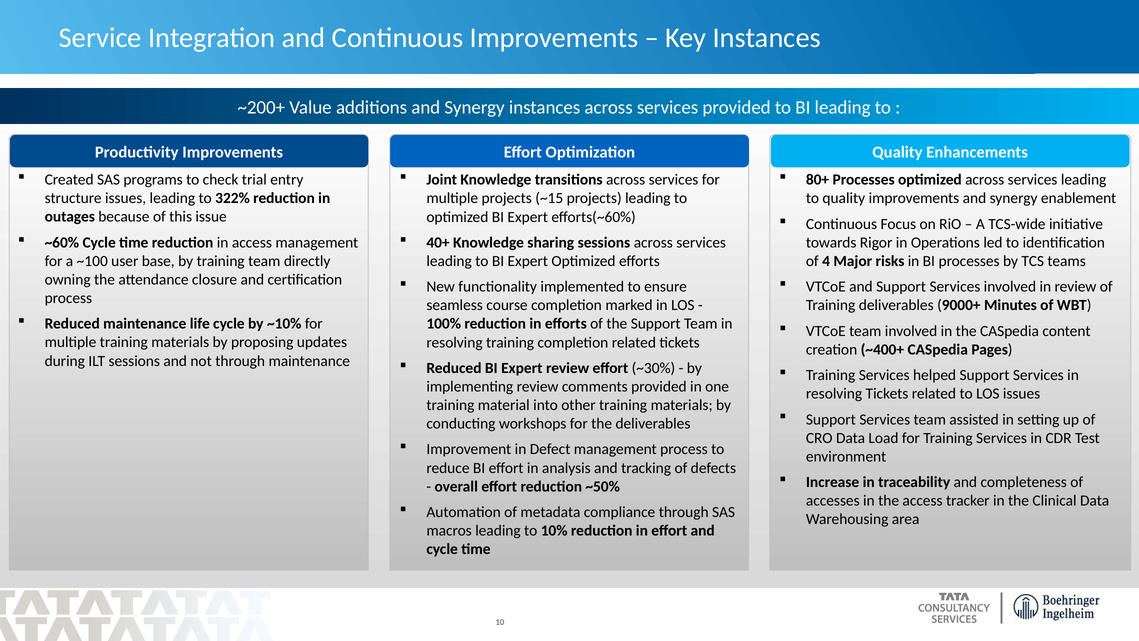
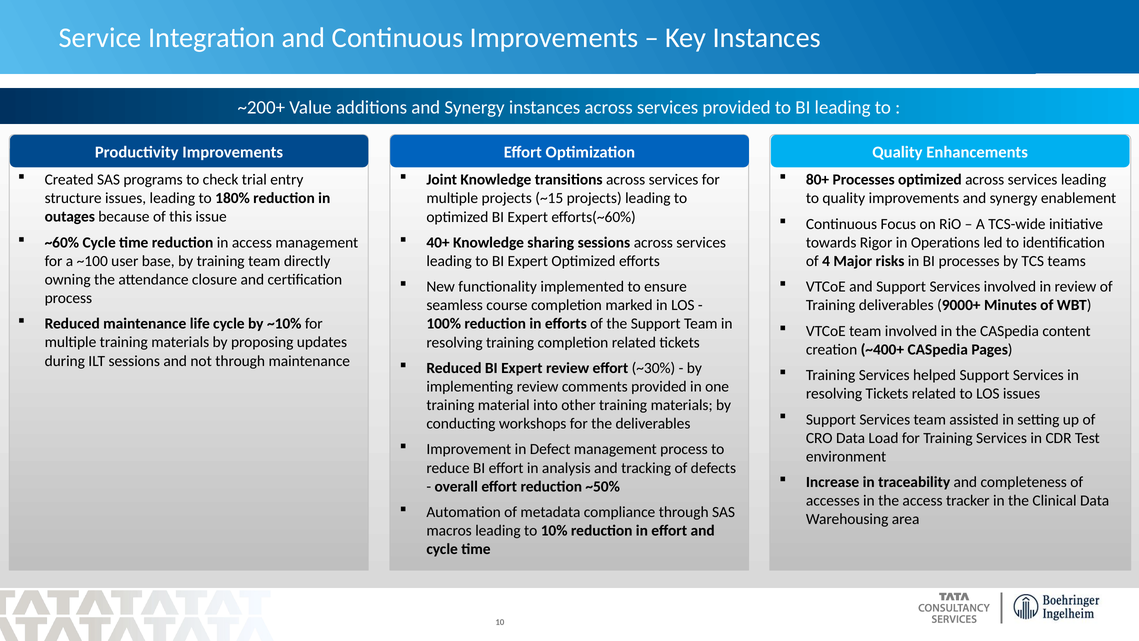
322%: 322% -> 180% (233, 198)
